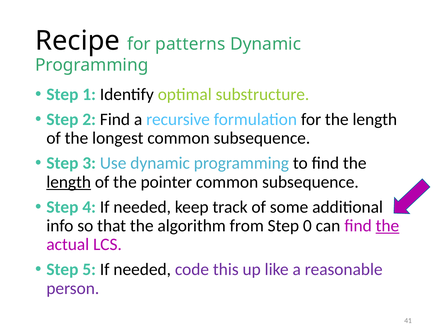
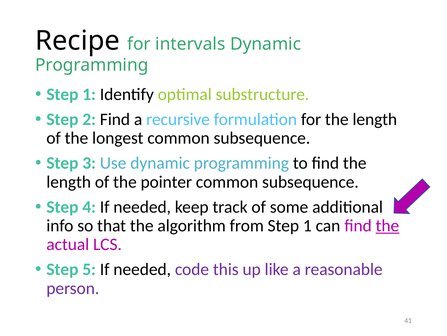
patterns: patterns -> intervals (190, 44)
length underline: present -> none (69, 182)
from Step 0: 0 -> 1 (307, 225)
